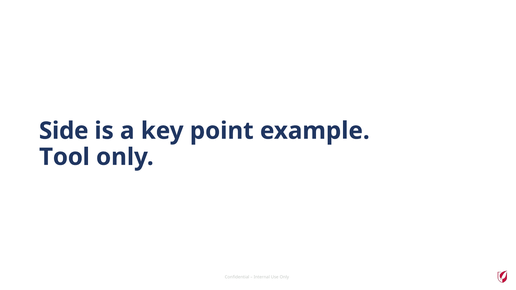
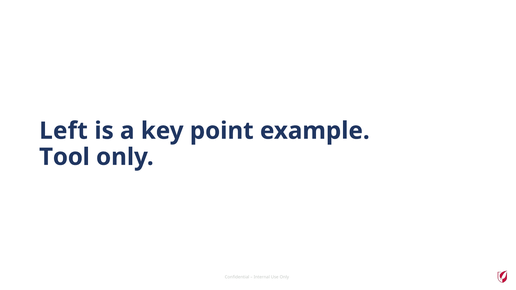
Side: Side -> Left (63, 131)
